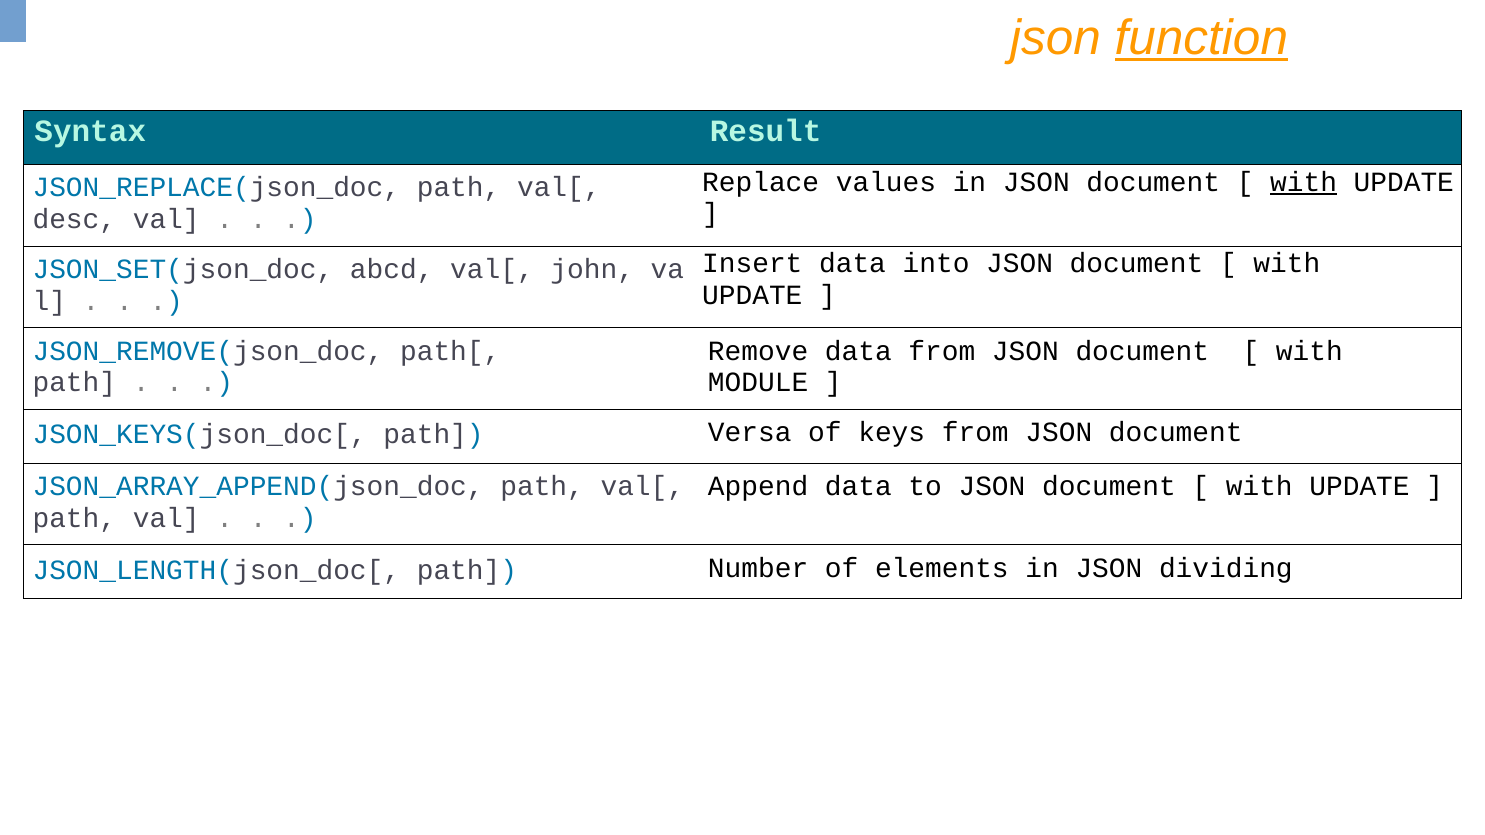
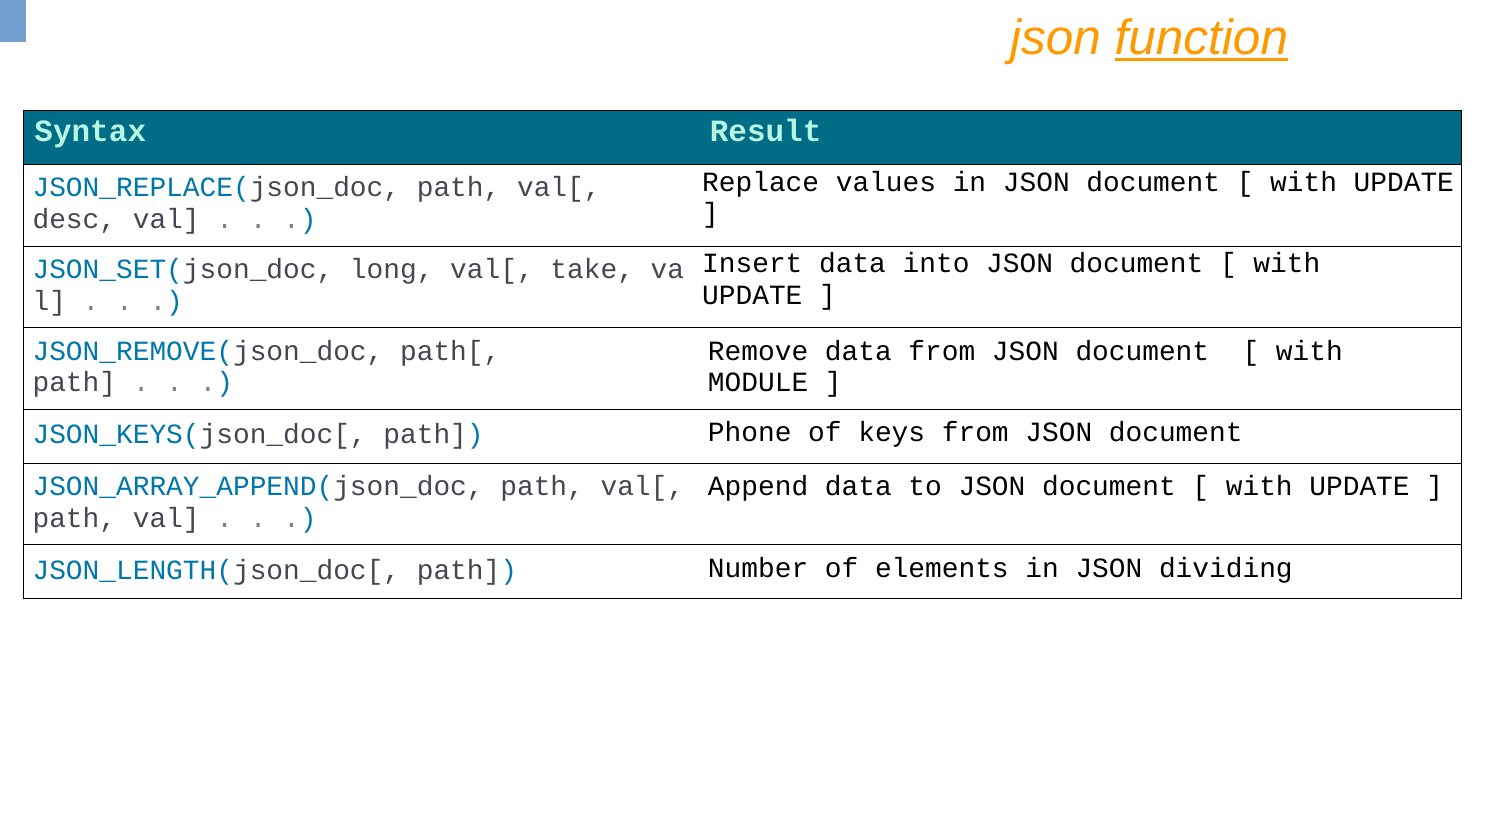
with underline: present -> none (1304, 182)
abcd: abcd -> long (392, 269)
john: john -> take (592, 269)
Versa: Versa -> Phone (750, 433)
